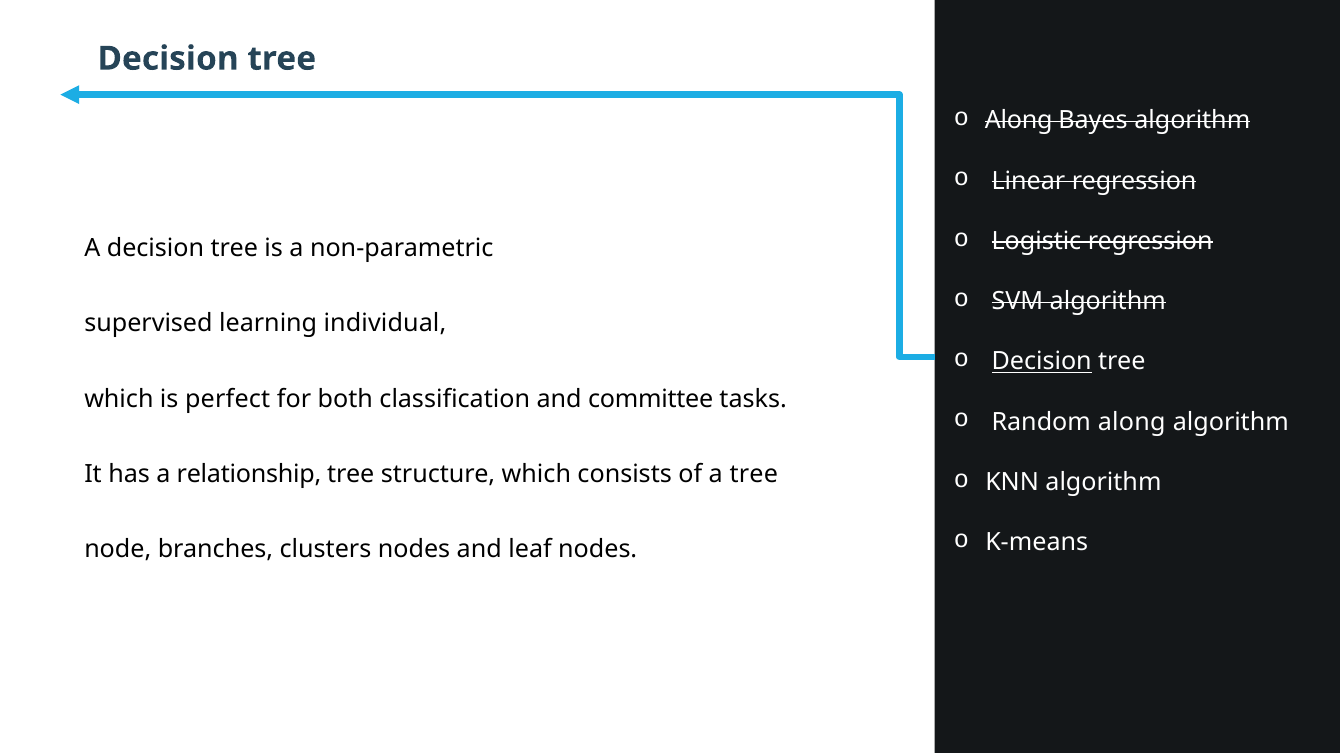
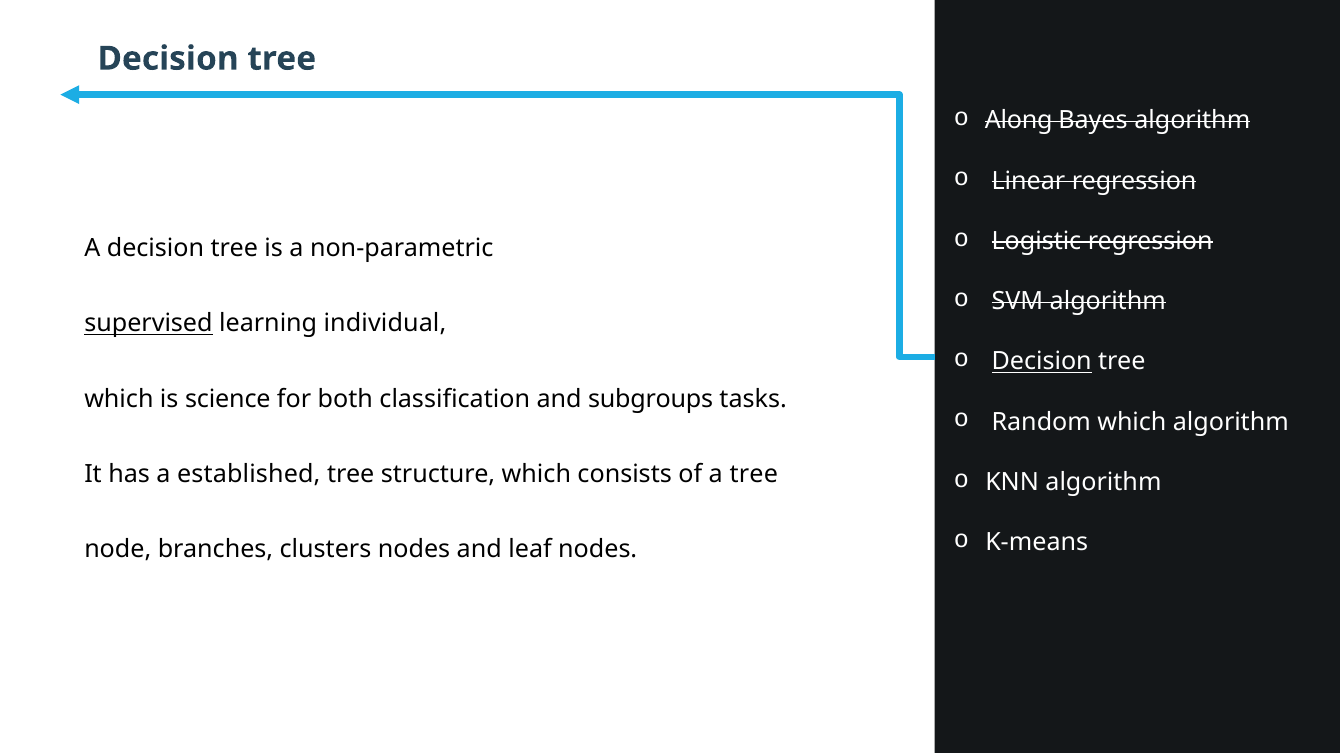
supervised underline: none -> present (148, 324)
perfect: perfect -> science (228, 399)
committee: committee -> subgroups (651, 399)
Random along: along -> which (1132, 422)
relationship: relationship -> established (249, 475)
